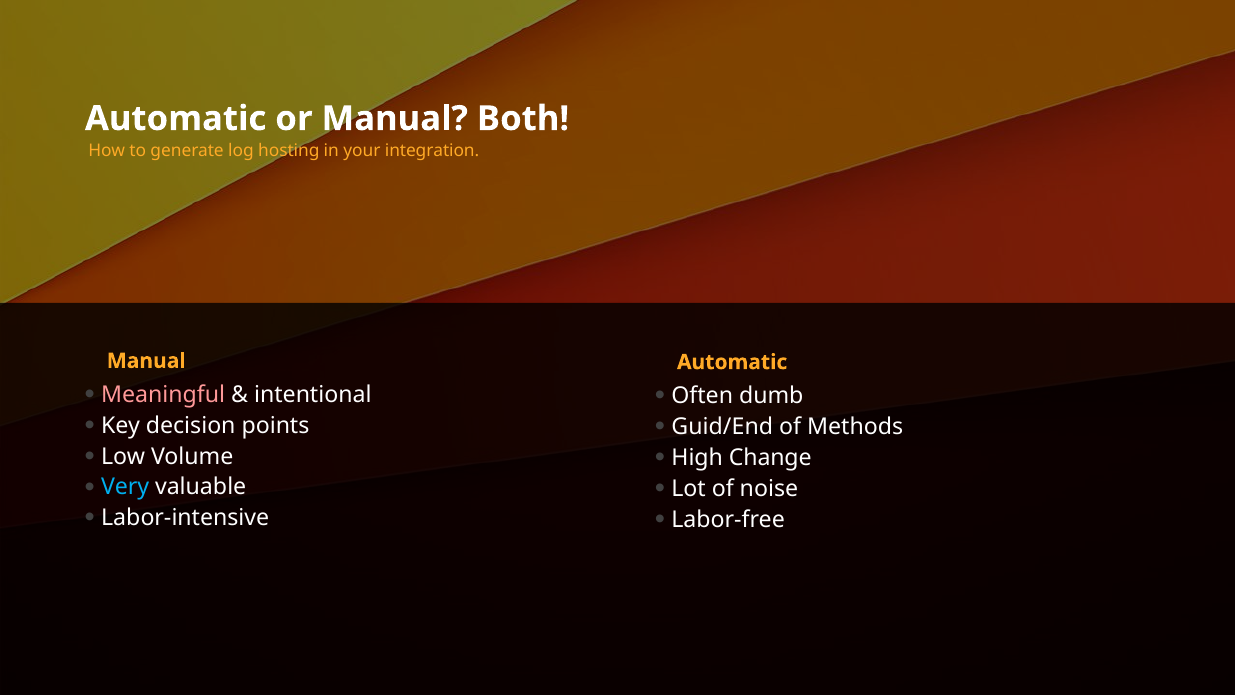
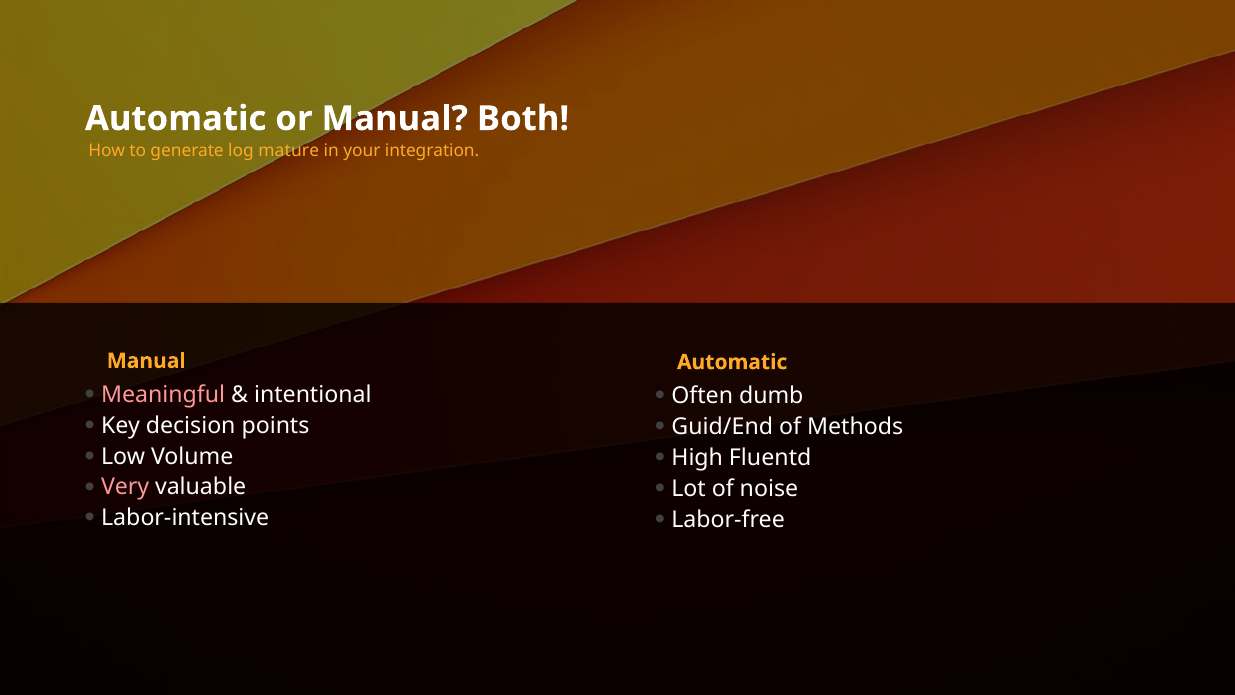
hosting: hosting -> mature (289, 150)
Change: Change -> Fluentd (770, 458)
Very colour: light blue -> pink (125, 487)
